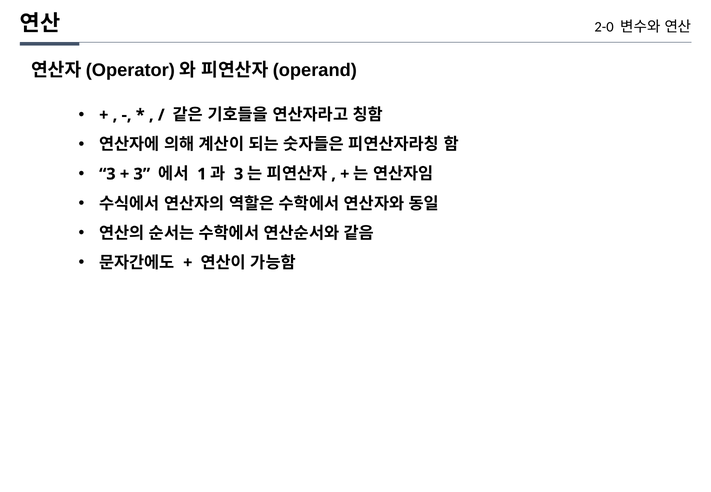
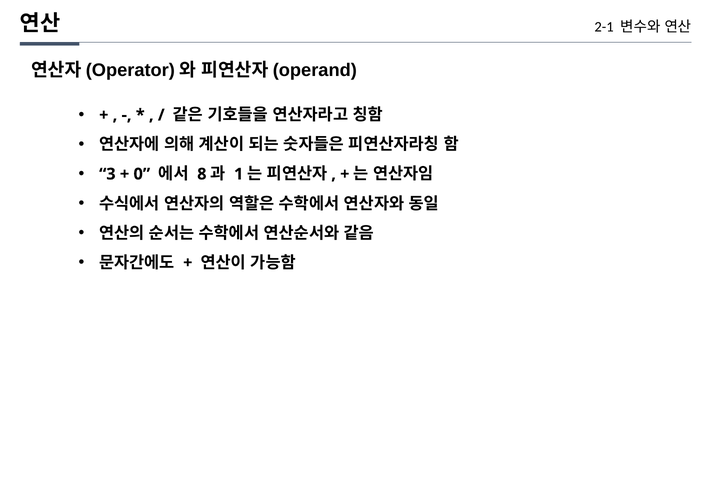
2-0: 2-0 -> 2-1 (604, 27)
3: 3 -> 0 (142, 174)
1: 1 -> 8 (202, 174)
3: 3 -> 1 (239, 174)
